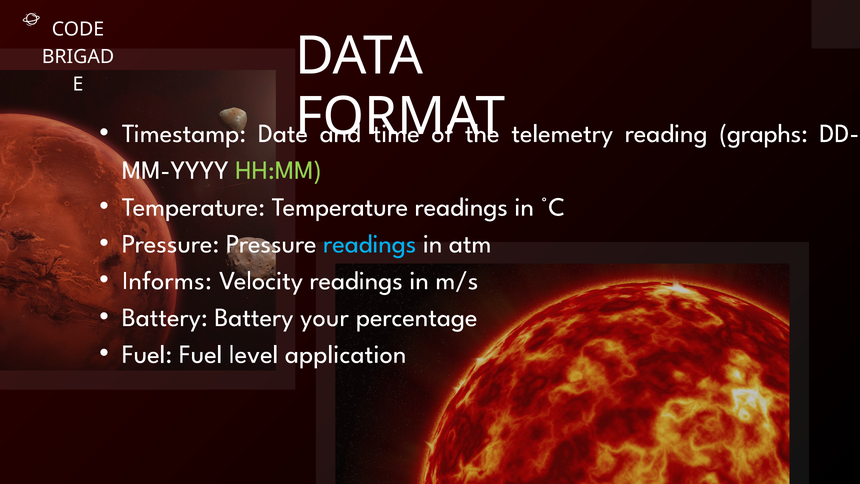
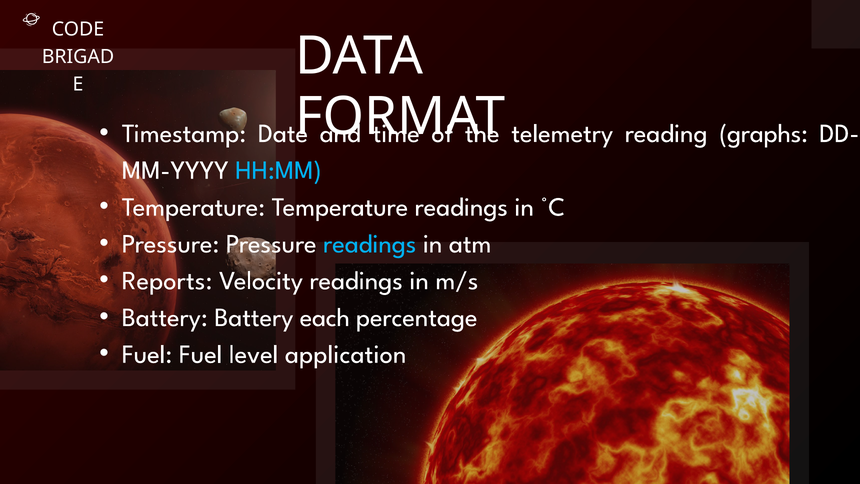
HH:MM colour: light green -> light blue (278, 170)
Informs: Informs -> Reports (167, 280)
your: your -> each (325, 317)
